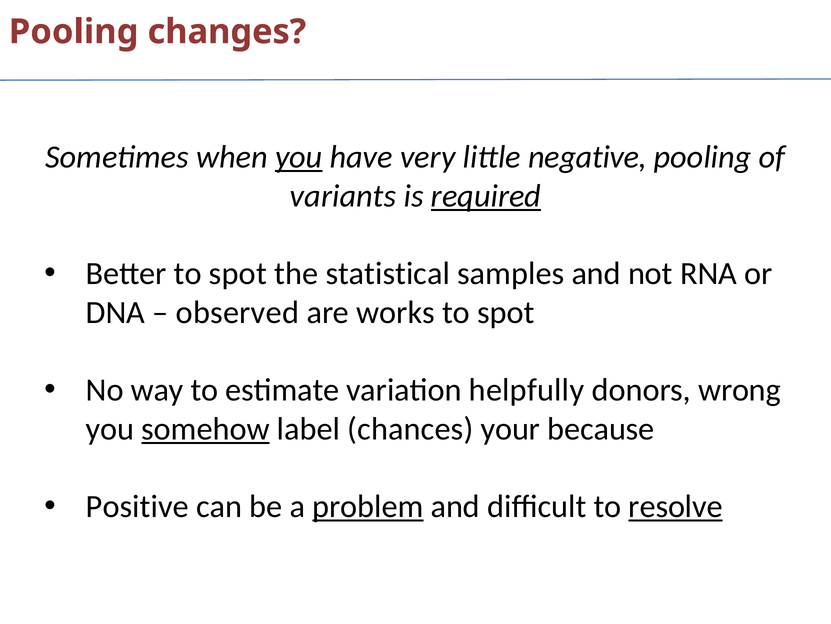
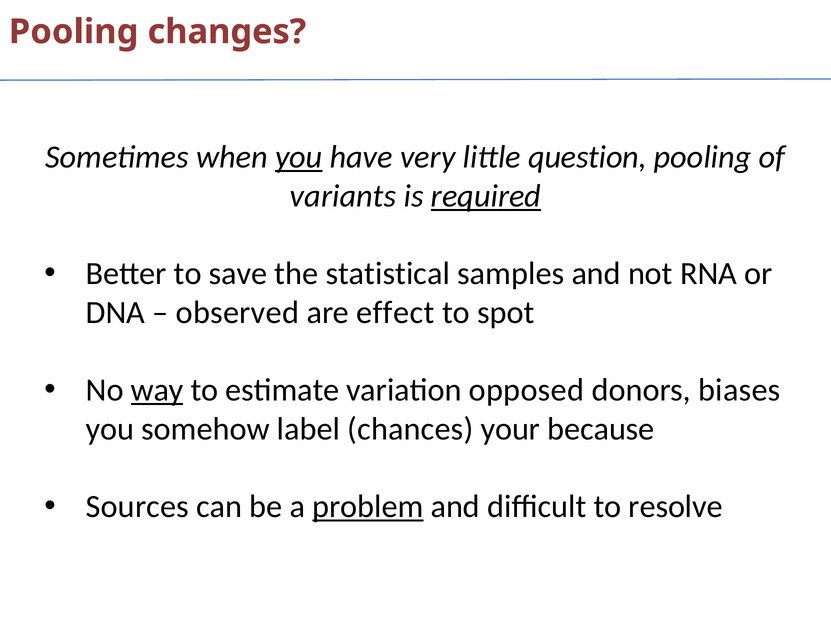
negative: negative -> question (587, 157)
Better to spot: spot -> save (238, 273)
works: works -> effect (395, 312)
way underline: none -> present (157, 390)
helpfully: helpfully -> opposed (526, 390)
wrong: wrong -> biases (739, 390)
somehow underline: present -> none (205, 429)
Positive: Positive -> Sources (137, 506)
resolve underline: present -> none (676, 506)
